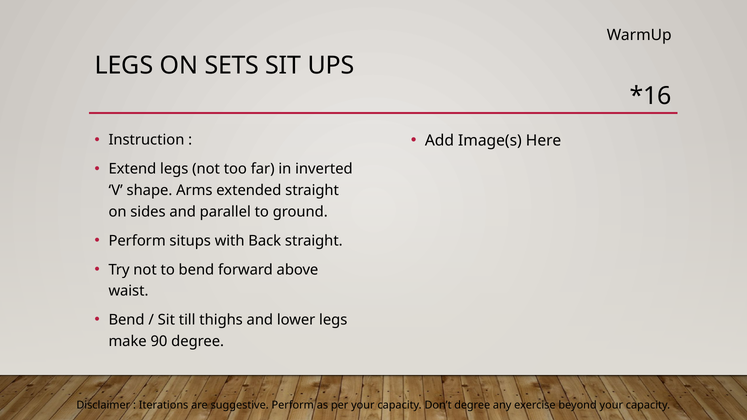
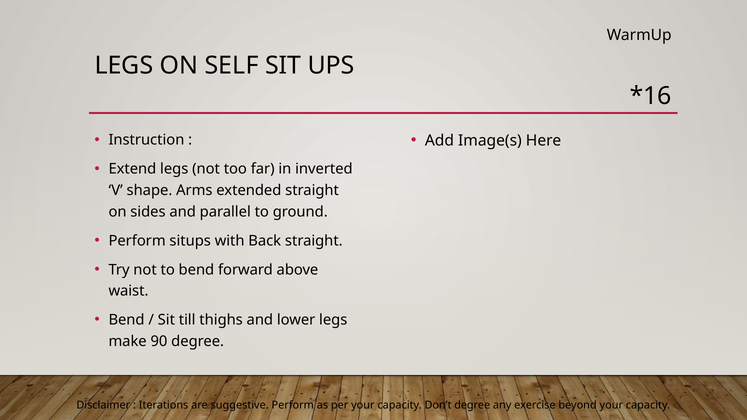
SETS: SETS -> SELF (232, 65)
